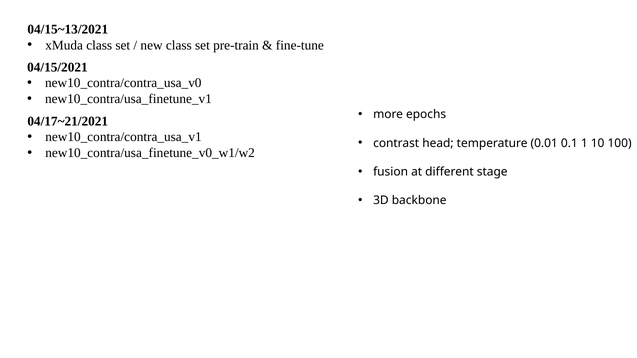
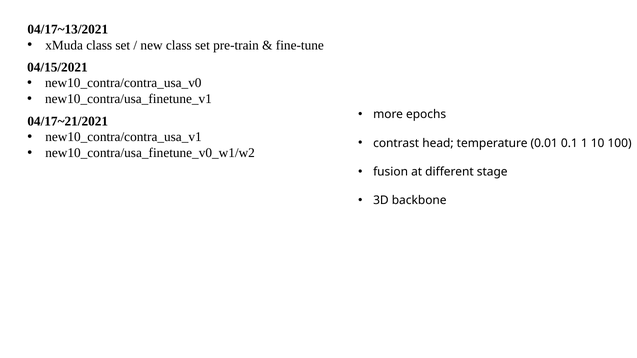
04/15~13/2021: 04/15~13/2021 -> 04/17~13/2021 (68, 29)
